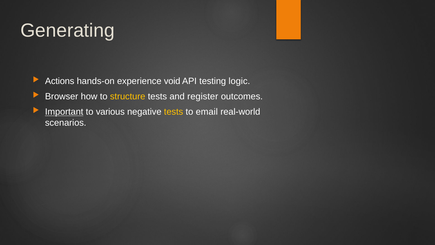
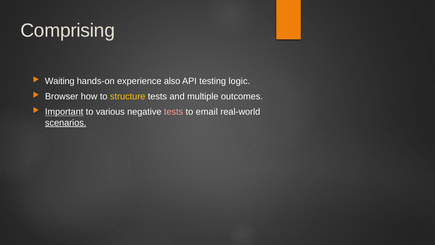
Generating: Generating -> Comprising (68, 31)
Actions: Actions -> Waiting (60, 81)
void: void -> also (172, 81)
register: register -> multiple (203, 96)
tests colour: yellow -> pink (174, 112)
scenarios underline: none -> present (66, 123)
